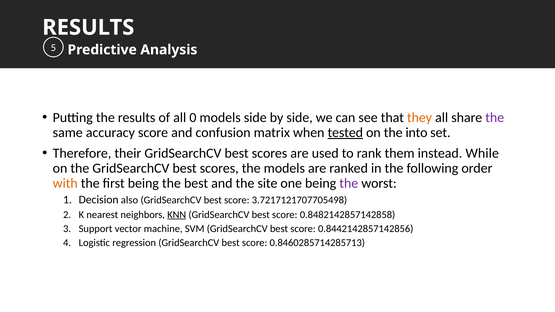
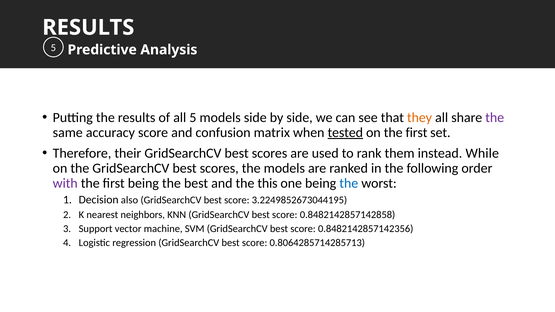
all 0: 0 -> 5 (193, 118)
on the into: into -> first (417, 133)
with colour: orange -> purple (65, 183)
site: site -> this (268, 183)
the colour: purple -> blue (349, 183)
3.7217121707705498: 3.7217121707705498 -> 3.2249852673044195 (299, 200)
KNN underline: present -> none (177, 215)
0.8442142857142856: 0.8442142857142856 -> 0.8482142857142356 (366, 229)
0.8460285714285713: 0.8460285714285713 -> 0.8064285714285713 (317, 243)
